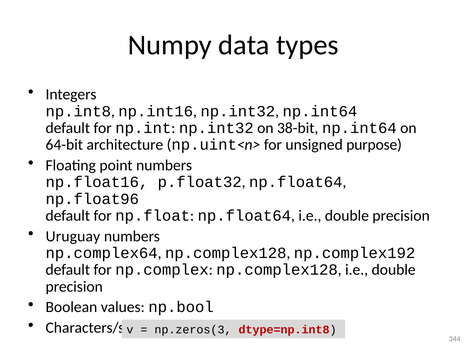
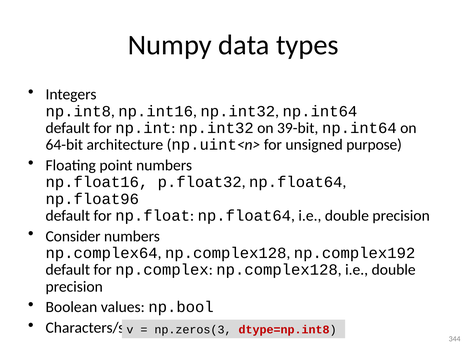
38-bit: 38-bit -> 39-bit (298, 128)
Uruguay: Uruguay -> Consider (73, 236)
